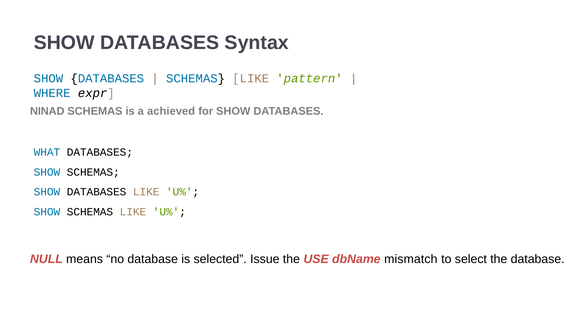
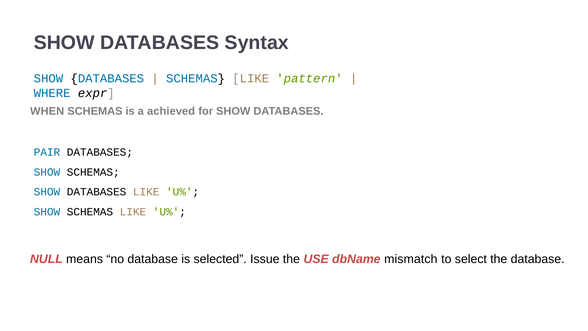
NINAD: NINAD -> WHEN (47, 111)
WHAT: WHAT -> PAIR (47, 152)
